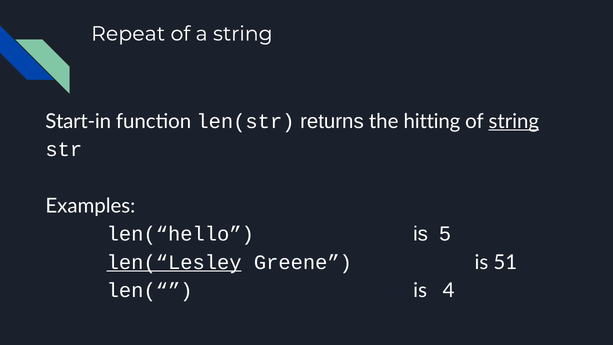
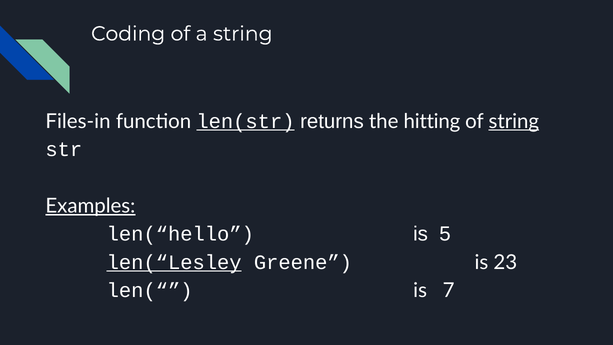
Repeat: Repeat -> Coding (128, 34)
Start-in: Start-in -> Files-in (78, 121)
len(str underline: none -> present (245, 121)
Examples underline: none -> present (90, 206)
51: 51 -> 23 (505, 262)
4: 4 -> 7 (449, 290)
